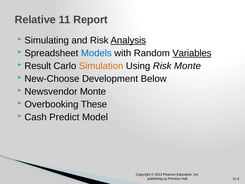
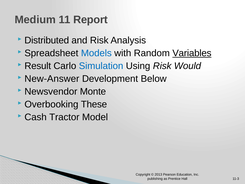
Relative: Relative -> Medium (35, 20)
Simulating: Simulating -> Distributed (47, 40)
Analysis underline: present -> none (128, 40)
Simulation colour: orange -> blue (101, 66)
Risk Monte: Monte -> Would (188, 66)
New-Choose: New-Choose -> New-Answer (52, 79)
Predict: Predict -> Tractor (64, 117)
